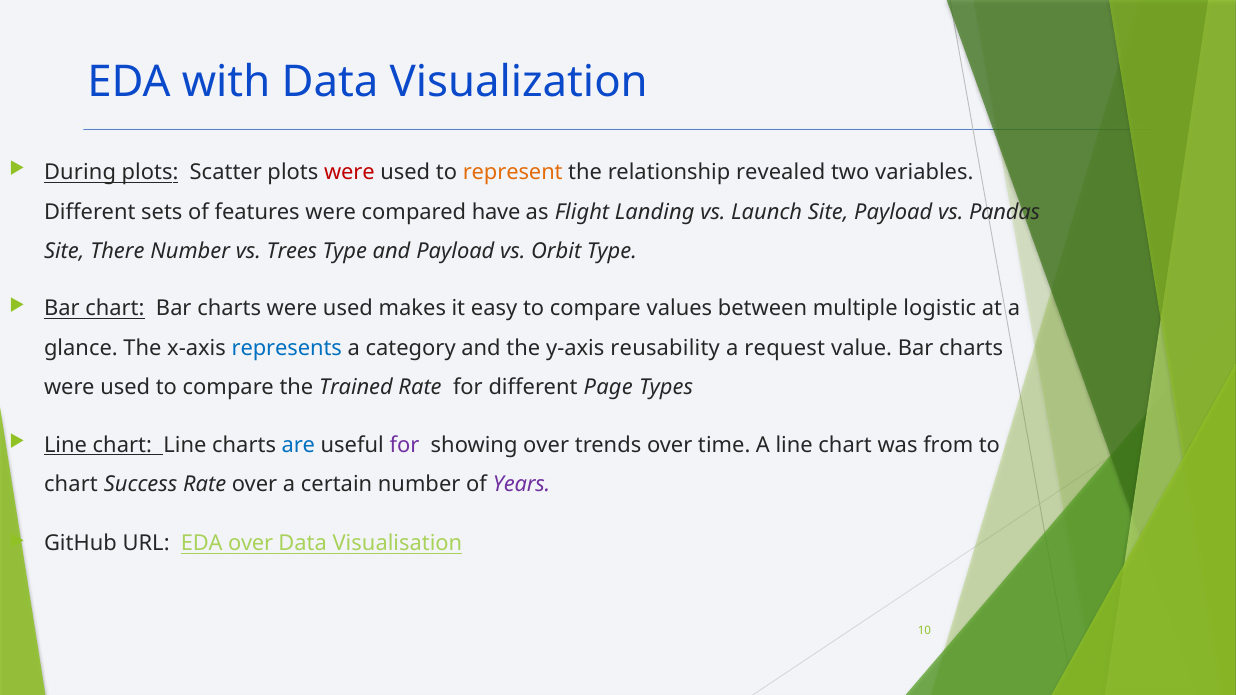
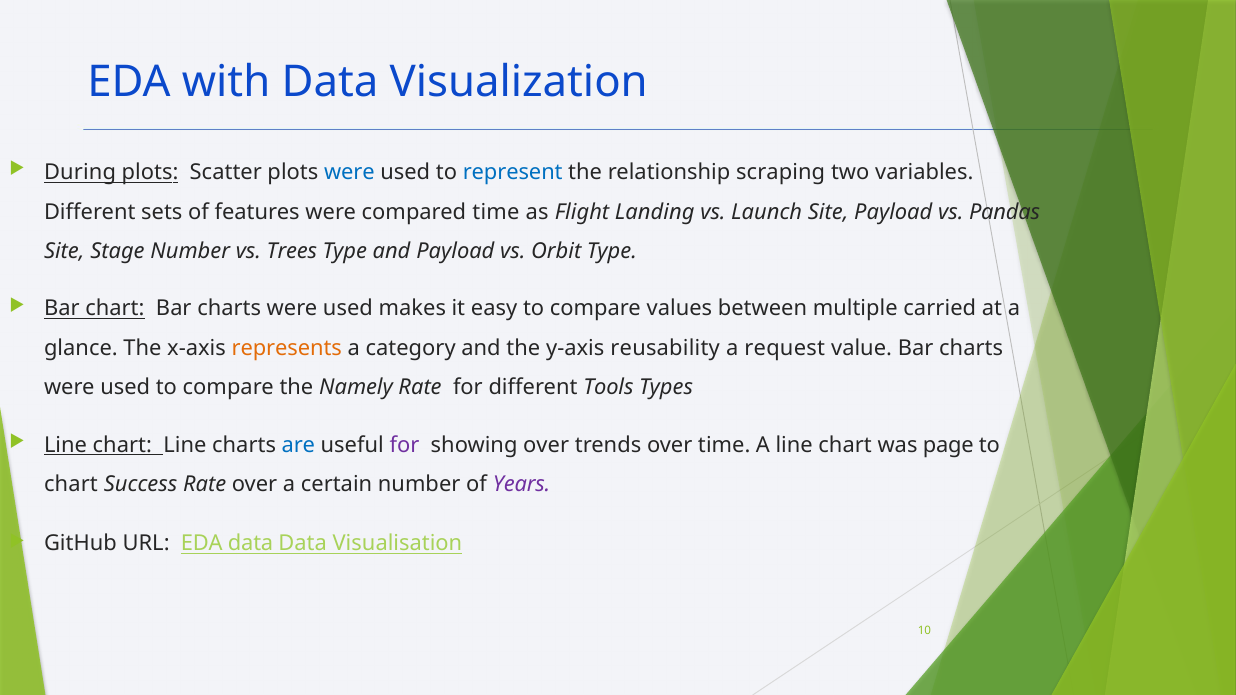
were colour: red -> blue (349, 172)
represent colour: orange -> blue (513, 172)
revealed: revealed -> scraping (781, 172)
compared have: have -> time (496, 212)
There: There -> Stage (117, 251)
logistic: logistic -> carried (940, 309)
represents colour: blue -> orange (287, 348)
Trained: Trained -> Namely (356, 388)
Page: Page -> Tools (608, 388)
from: from -> page (948, 445)
EDA over: over -> data (251, 544)
